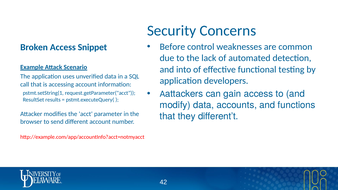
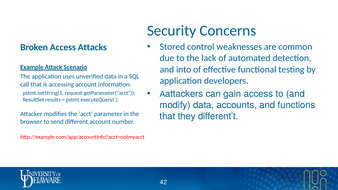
Before: Before -> Stored (172, 47)
Snippet: Snippet -> Attacks (92, 47)
